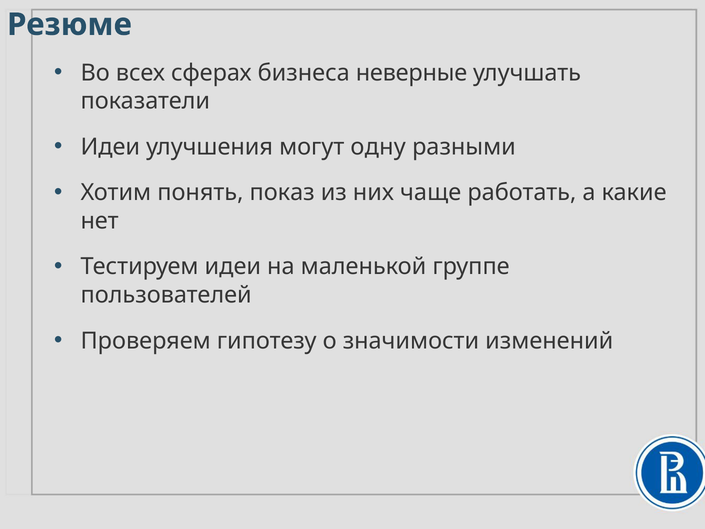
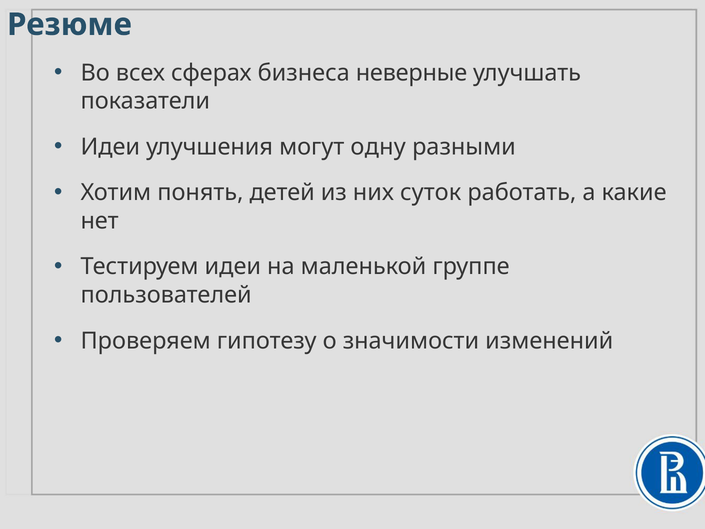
показ: показ -> детей (282, 193)
чаще: чаще -> суток (431, 193)
